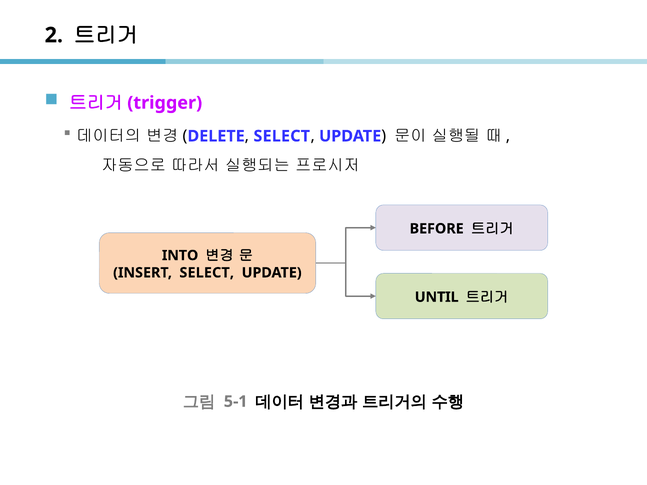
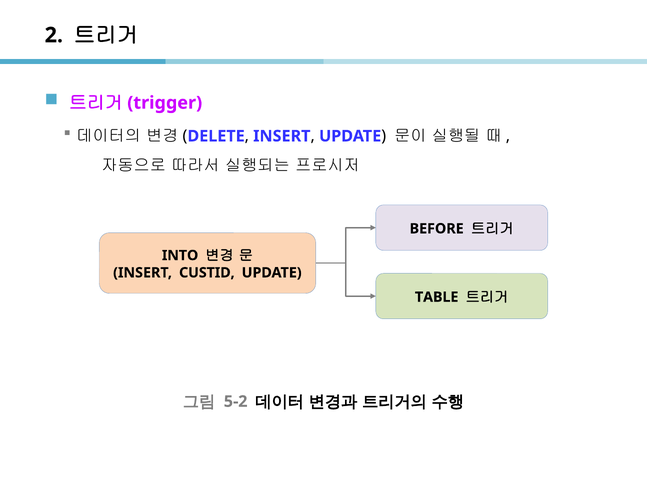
SELECT: SELECT -> INSERT (282, 136)
INSERT SELECT: SELECT -> CUSTID (207, 273)
UNTIL: UNTIL -> TABLE (437, 297)
5-1: 5-1 -> 5-2 (236, 402)
